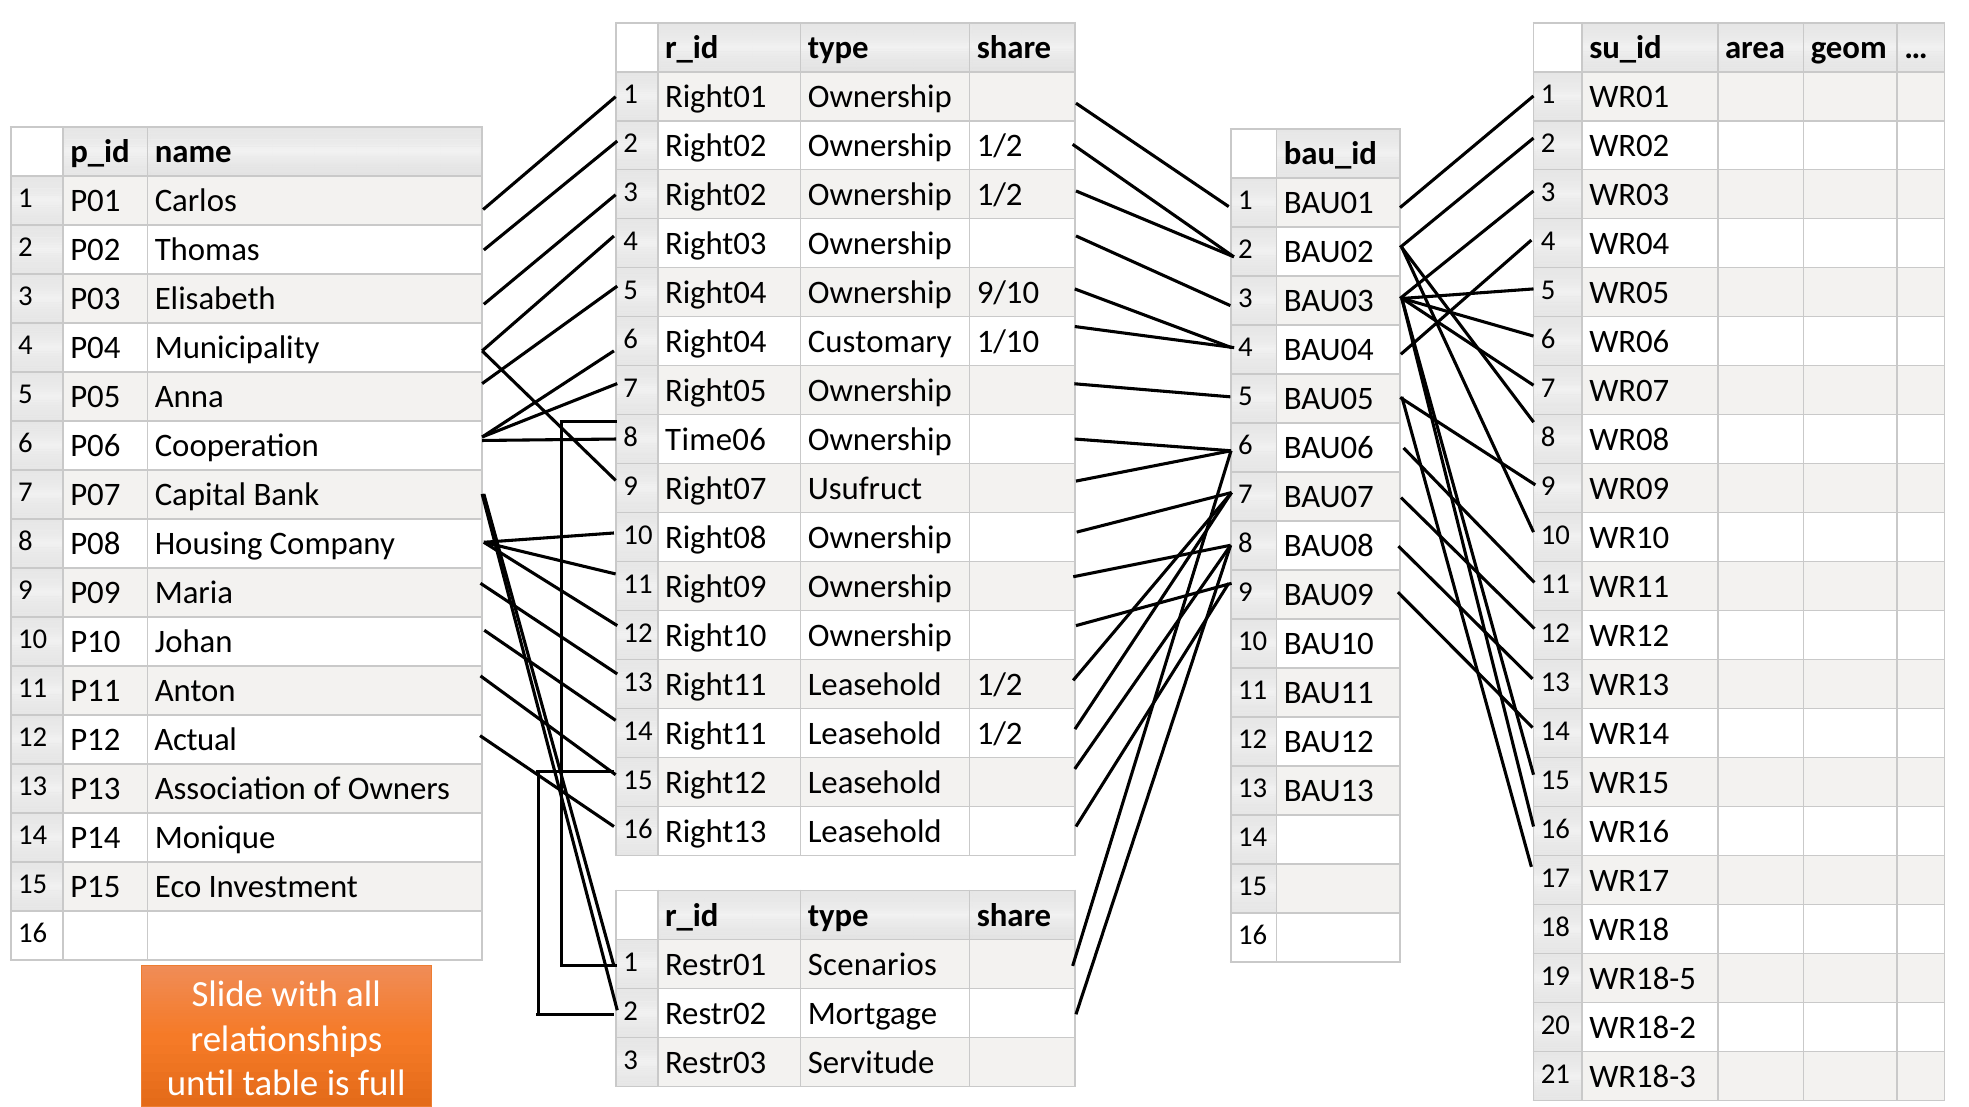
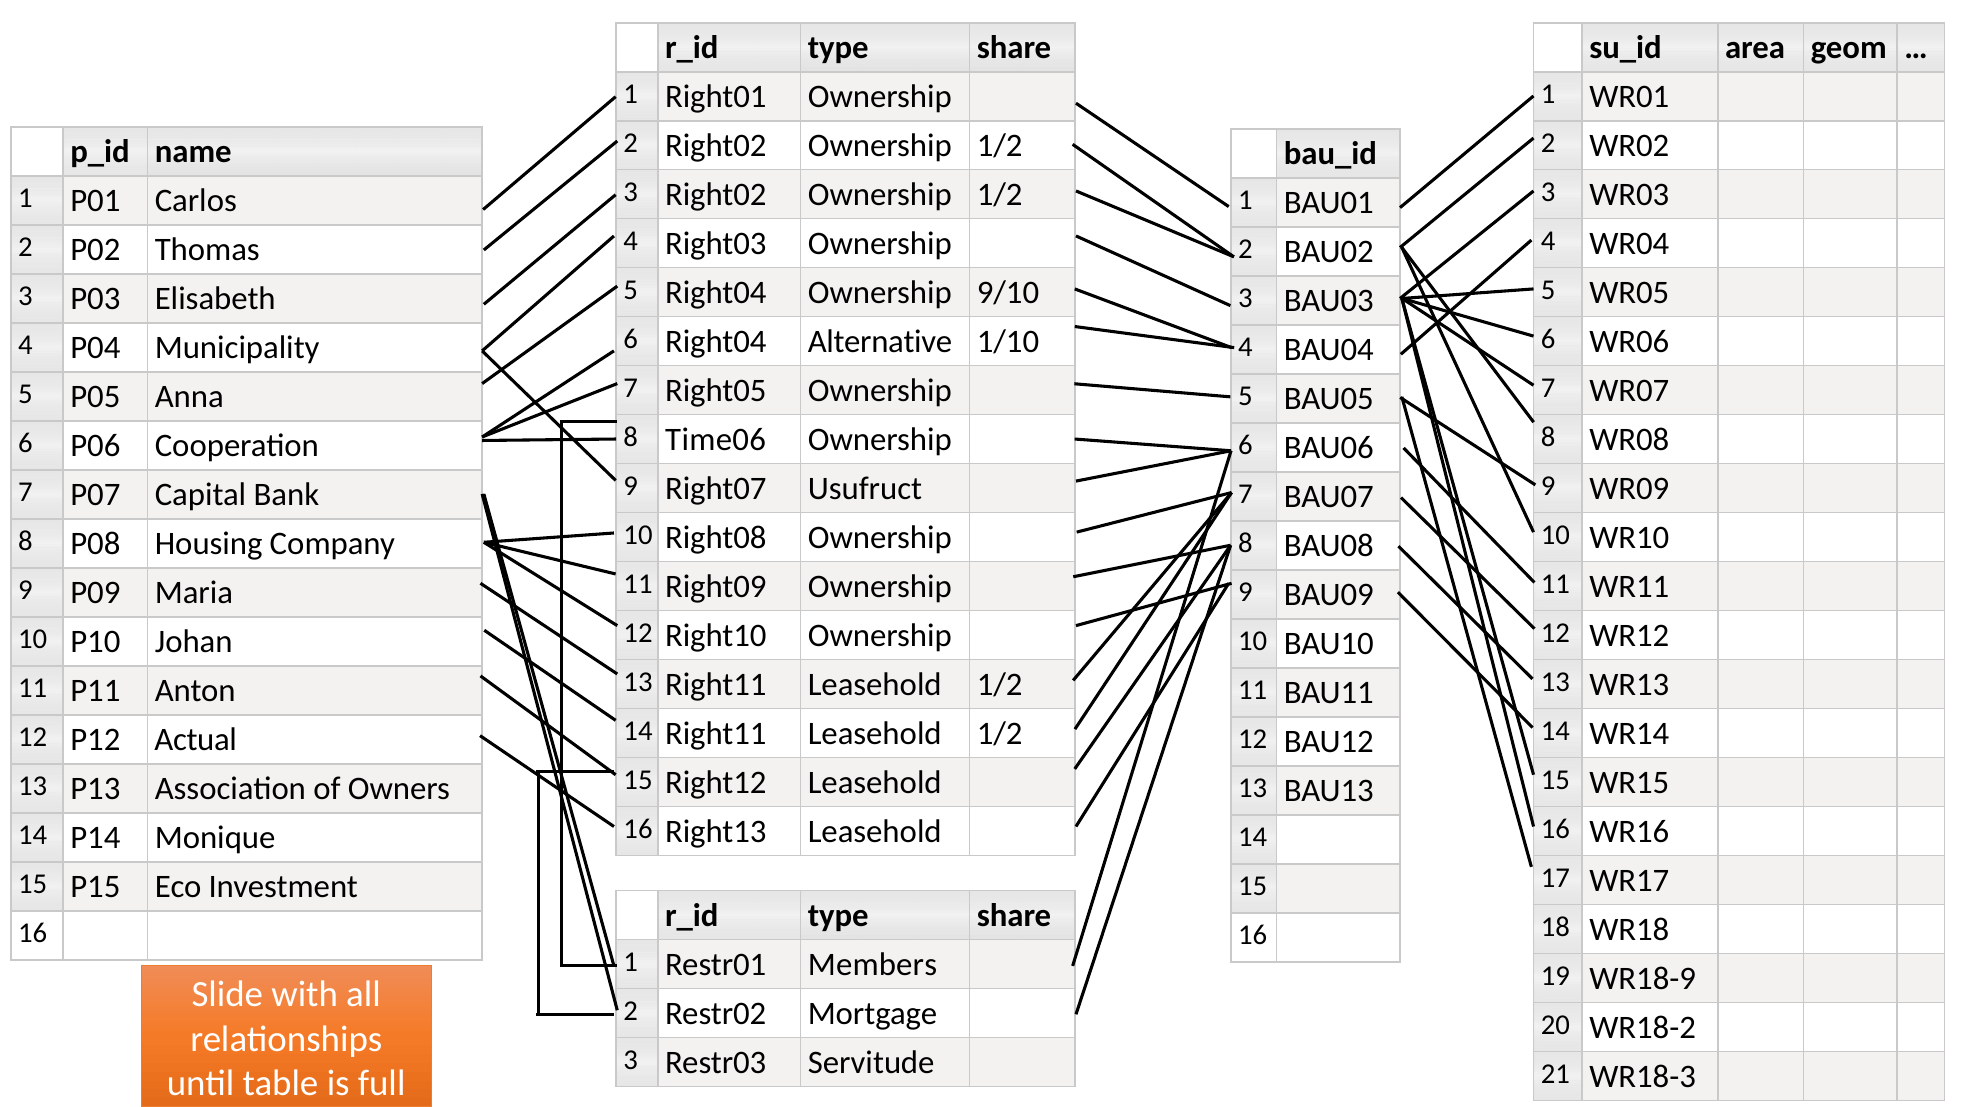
Customary: Customary -> Alternative (880, 342)
Scenarios: Scenarios -> Members (872, 965)
WR18-5: WR18-5 -> WR18-9 (1643, 979)
